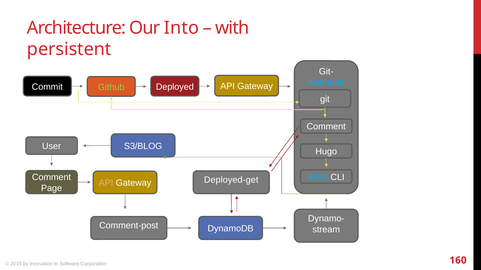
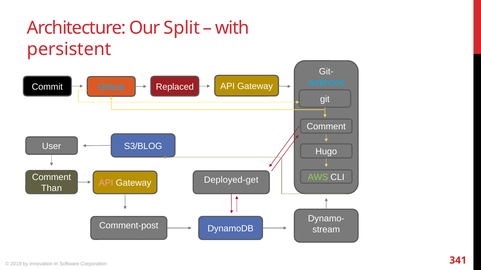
Into: Into -> Split (182, 28)
Deployed: Deployed -> Replaced (175, 87)
Github colour: light green -> light blue (111, 87)
AWS colour: light blue -> light green (318, 177)
Page: Page -> Than (52, 189)
160: 160 -> 341 (458, 261)
